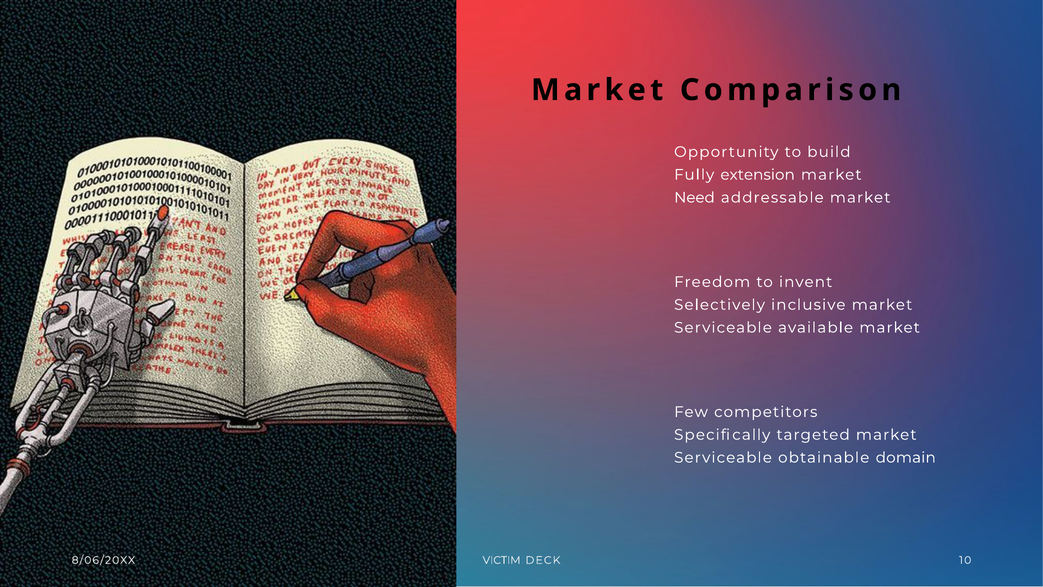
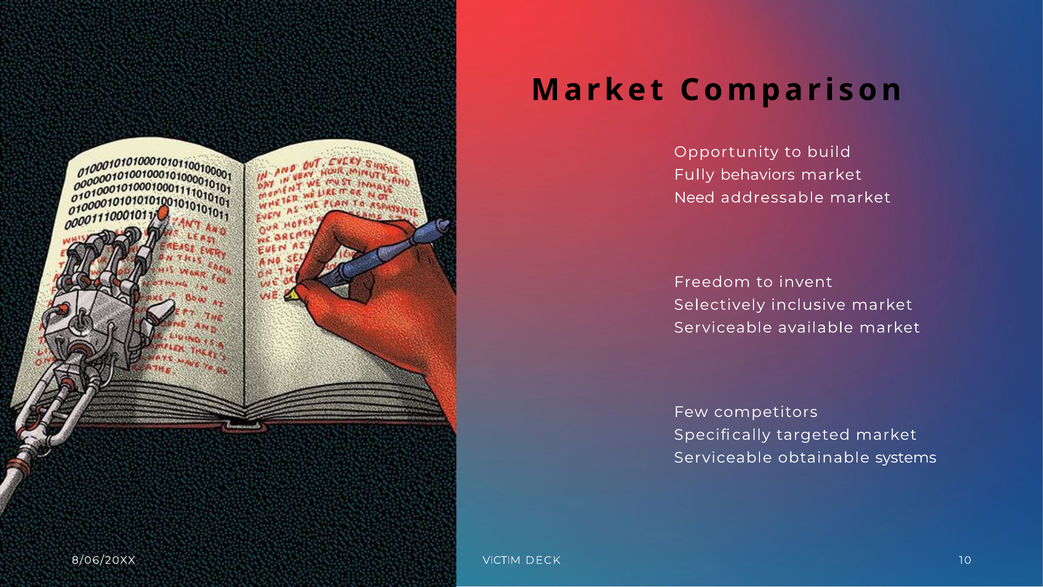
extension: extension -> behaviors (758, 175)
domain: domain -> systems (906, 457)
